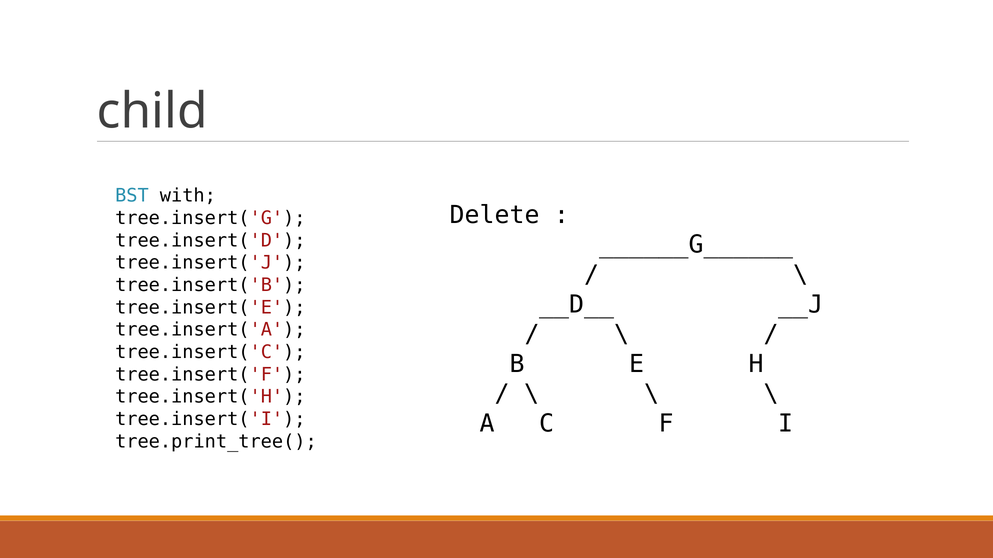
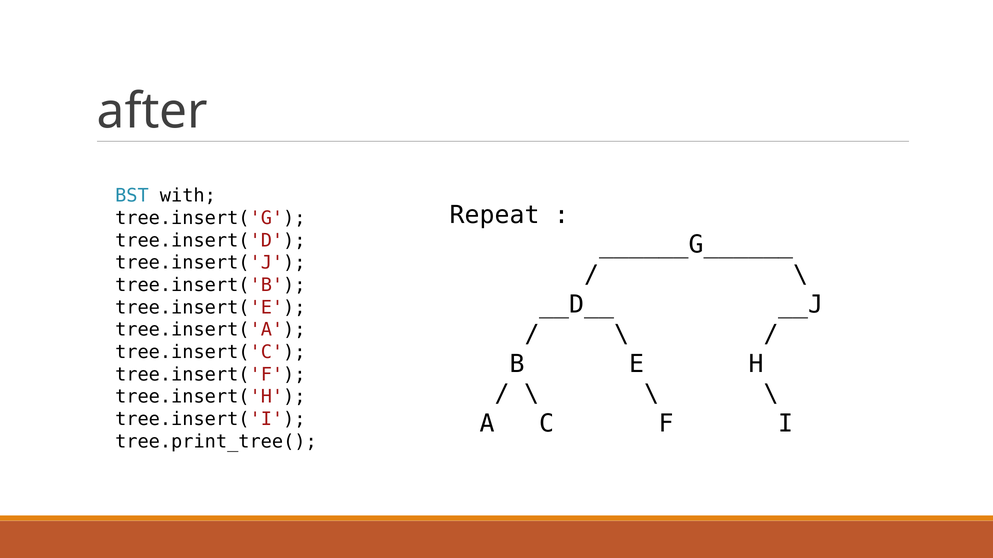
child: child -> after (152, 111)
Delete: Delete -> Repeat (495, 215)
